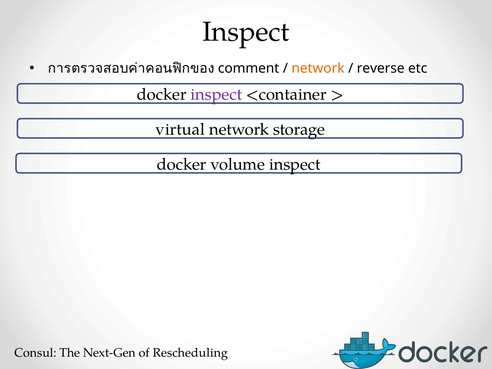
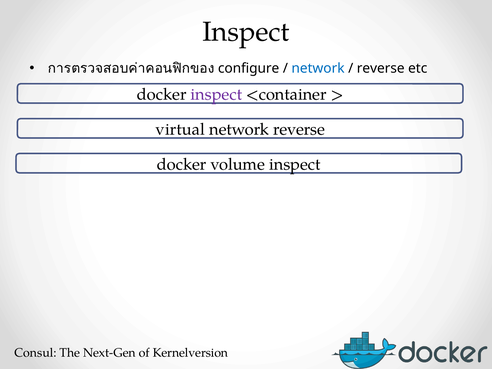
comment: comment -> configure (249, 68)
network colour: orange -> blue (318, 68)
network storage: storage -> reverse (299, 129)
Rescheduling: Rescheduling -> Kernelversion (190, 353)
